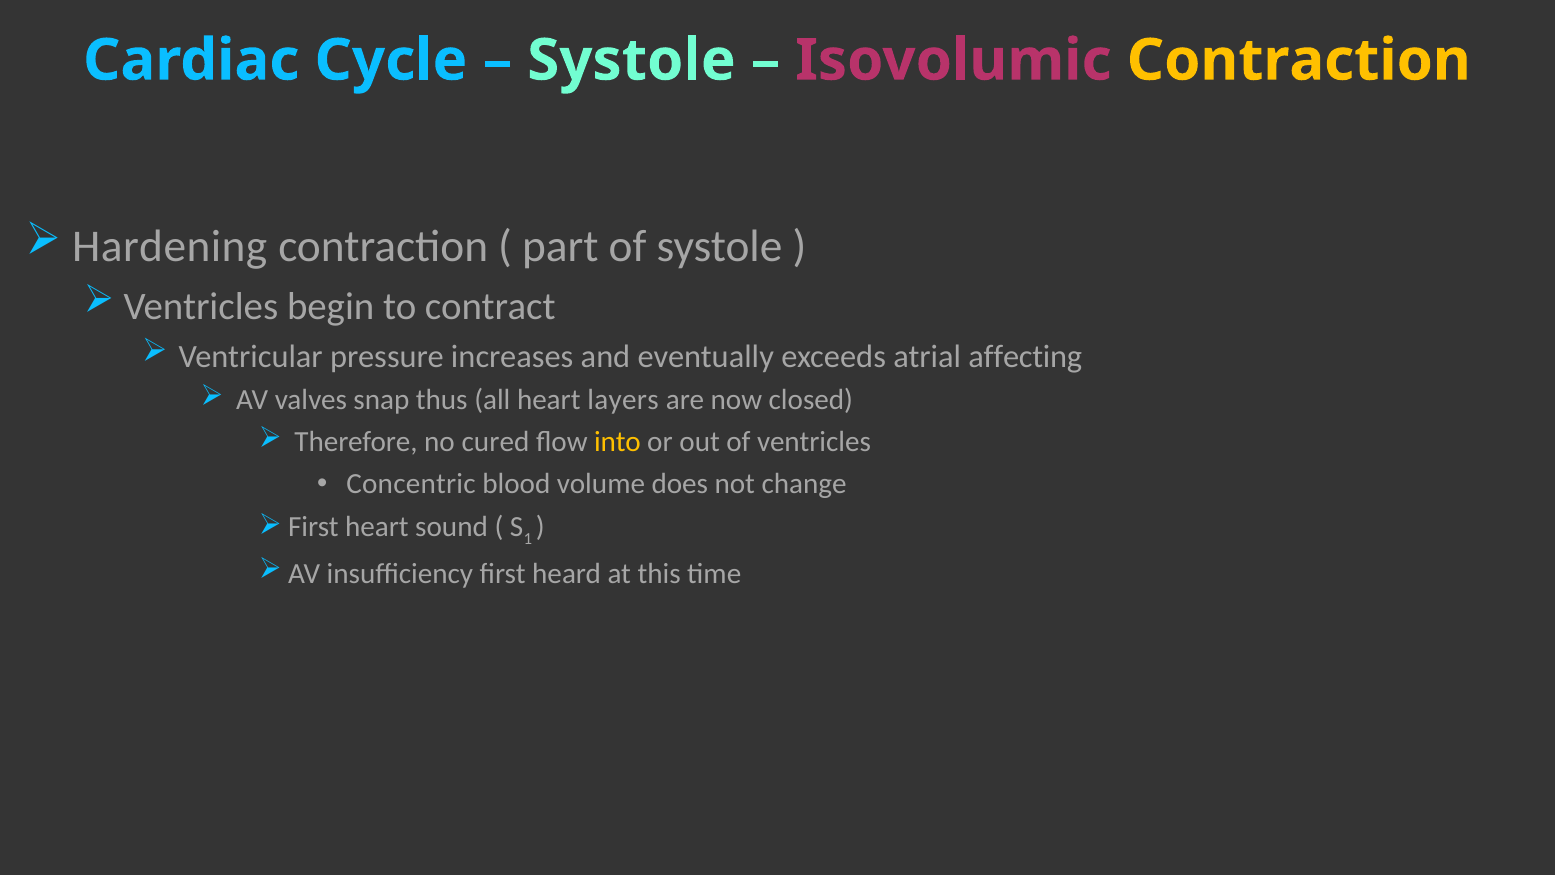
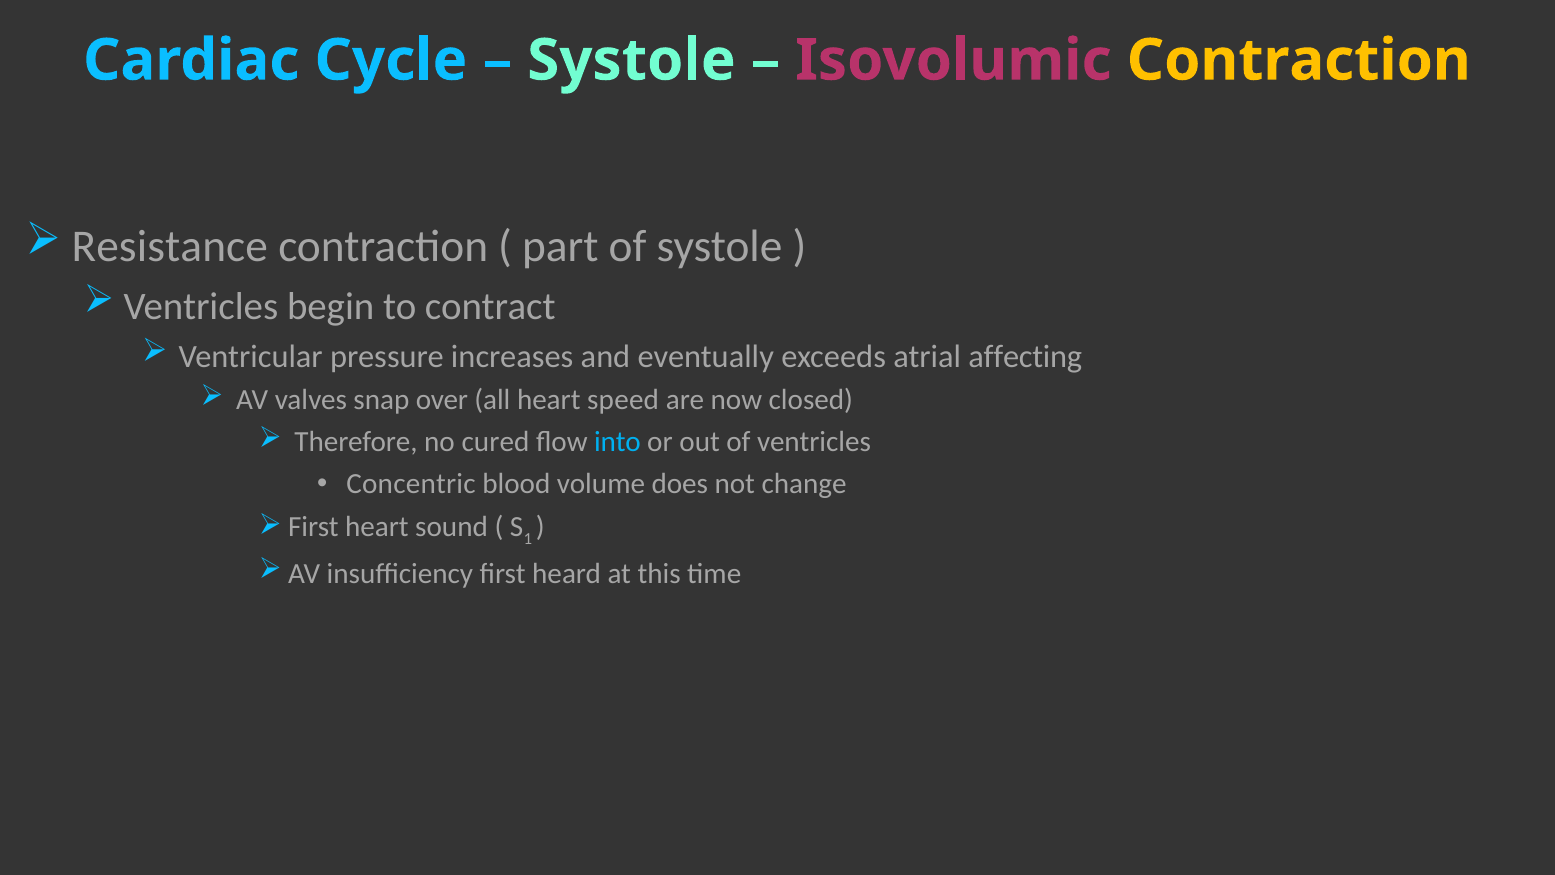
Hardening: Hardening -> Resistance (170, 247)
thus: thus -> over (442, 400)
layers: layers -> speed (623, 400)
into colour: yellow -> light blue (617, 442)
